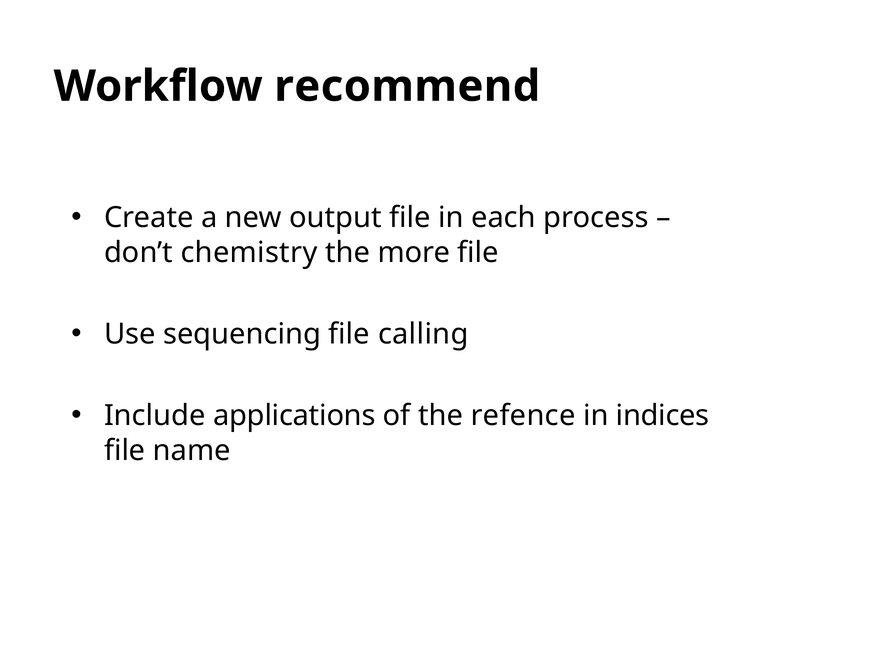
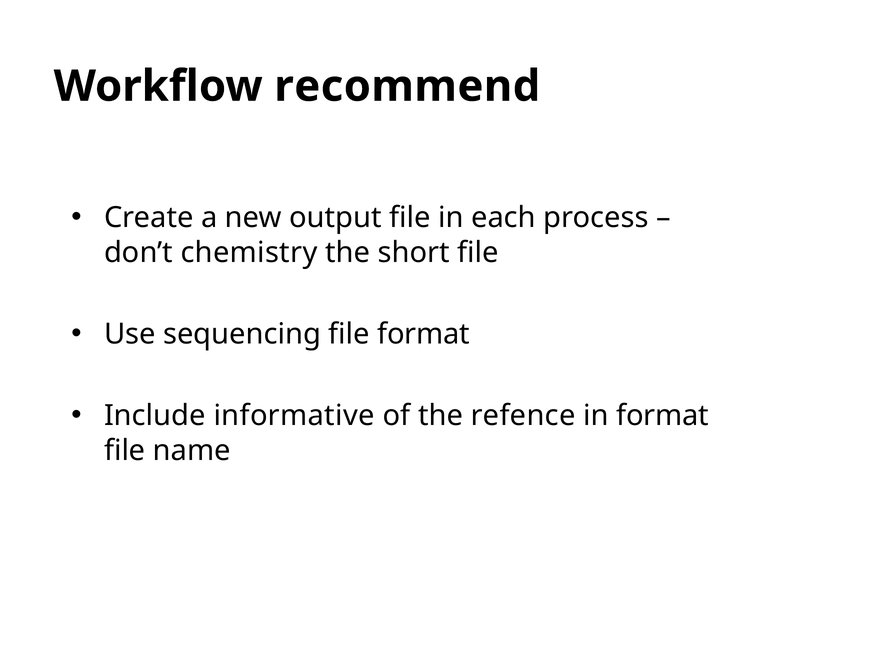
more: more -> short (414, 253)
file calling: calling -> format (424, 334)
applications: applications -> informative (294, 415)
in indices: indices -> format (663, 415)
